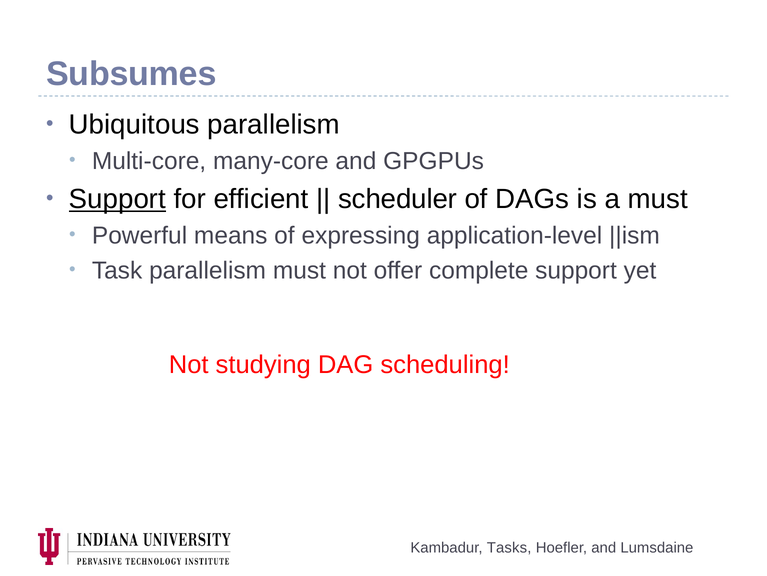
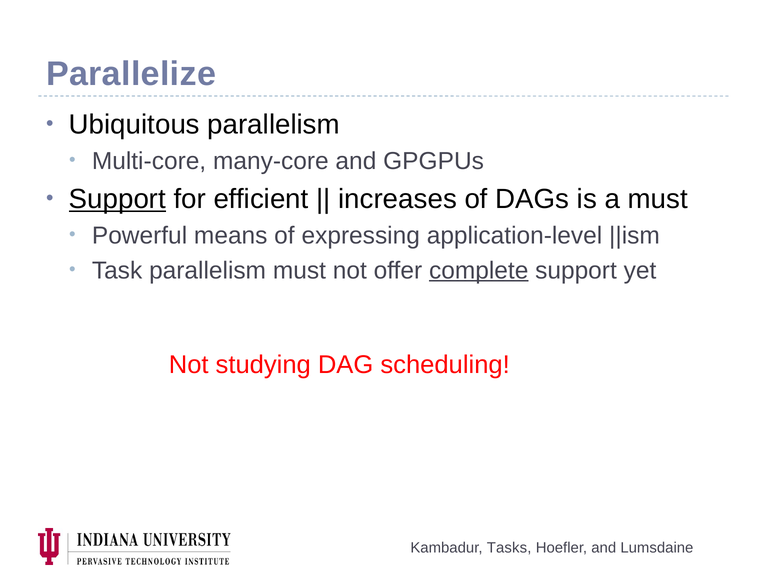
Subsumes: Subsumes -> Parallelize (131, 74)
scheduler: scheduler -> increases (398, 199)
complete underline: none -> present (479, 270)
